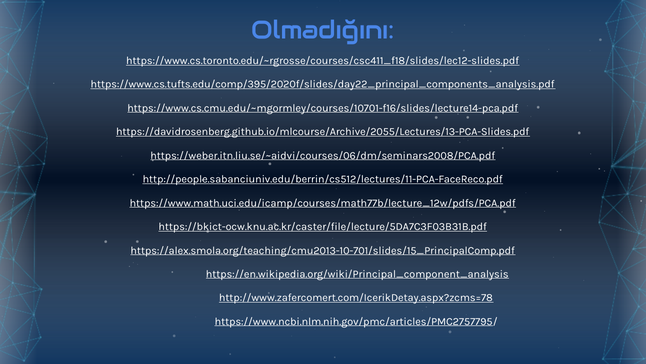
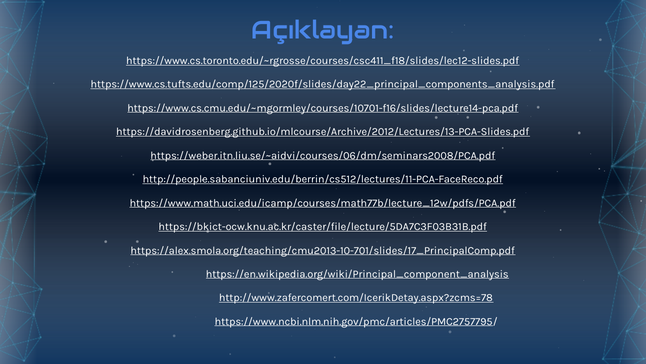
Olmadığını: Olmadığını -> Açıklayan (323, 31)
https://www.cs.tufts.edu/comp/395/2020f/slides/day22_principal_components_analysis.pdf: https://www.cs.tufts.edu/comp/395/2020f/slides/day22_principal_components_analysis.pdf -> https://www.cs.tufts.edu/comp/125/2020f/slides/day22_principal_components_analysis.pdf (323, 84)
https://davidrosenberg.github.io/mlcourse/Archive/2055/Lectures/13-PCA-Slides.pdf: https://davidrosenberg.github.io/mlcourse/Archive/2055/Lectures/13-PCA-Slides.pdf -> https://davidrosenberg.github.io/mlcourse/Archive/2012/Lectures/13-PCA-Slides.pdf (323, 132)
https://alex.smola.org/teaching/cmu2013-10-701/slides/15_PrincipalComp.pdf: https://alex.smola.org/teaching/cmu2013-10-701/slides/15_PrincipalComp.pdf -> https://alex.smola.org/teaching/cmu2013-10-701/slides/17_PrincipalComp.pdf (323, 250)
